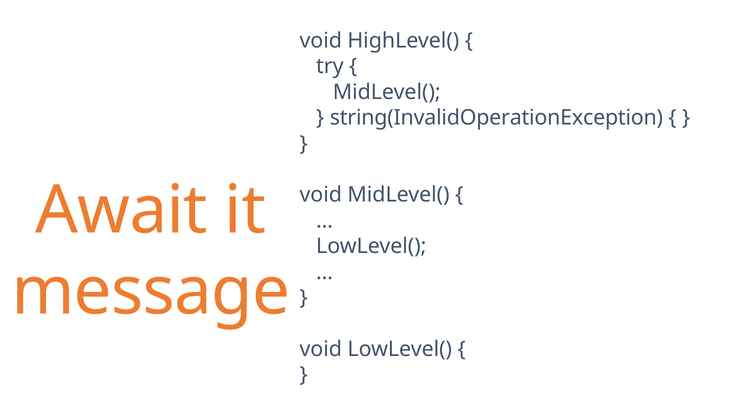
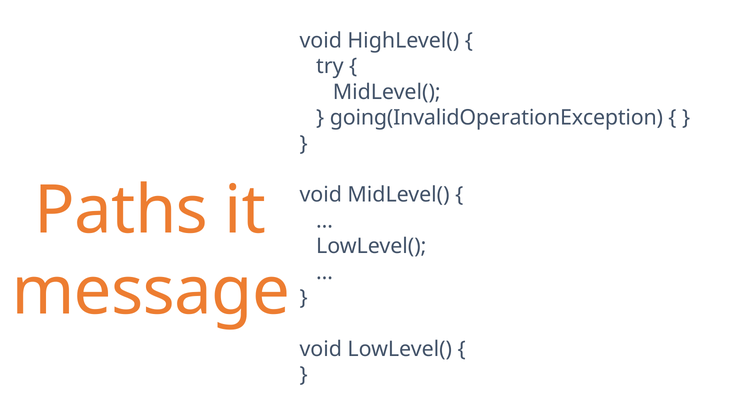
string(InvalidOperationException: string(InvalidOperationException -> going(InvalidOperationException (496, 118)
Await: Await -> Paths (121, 211)
